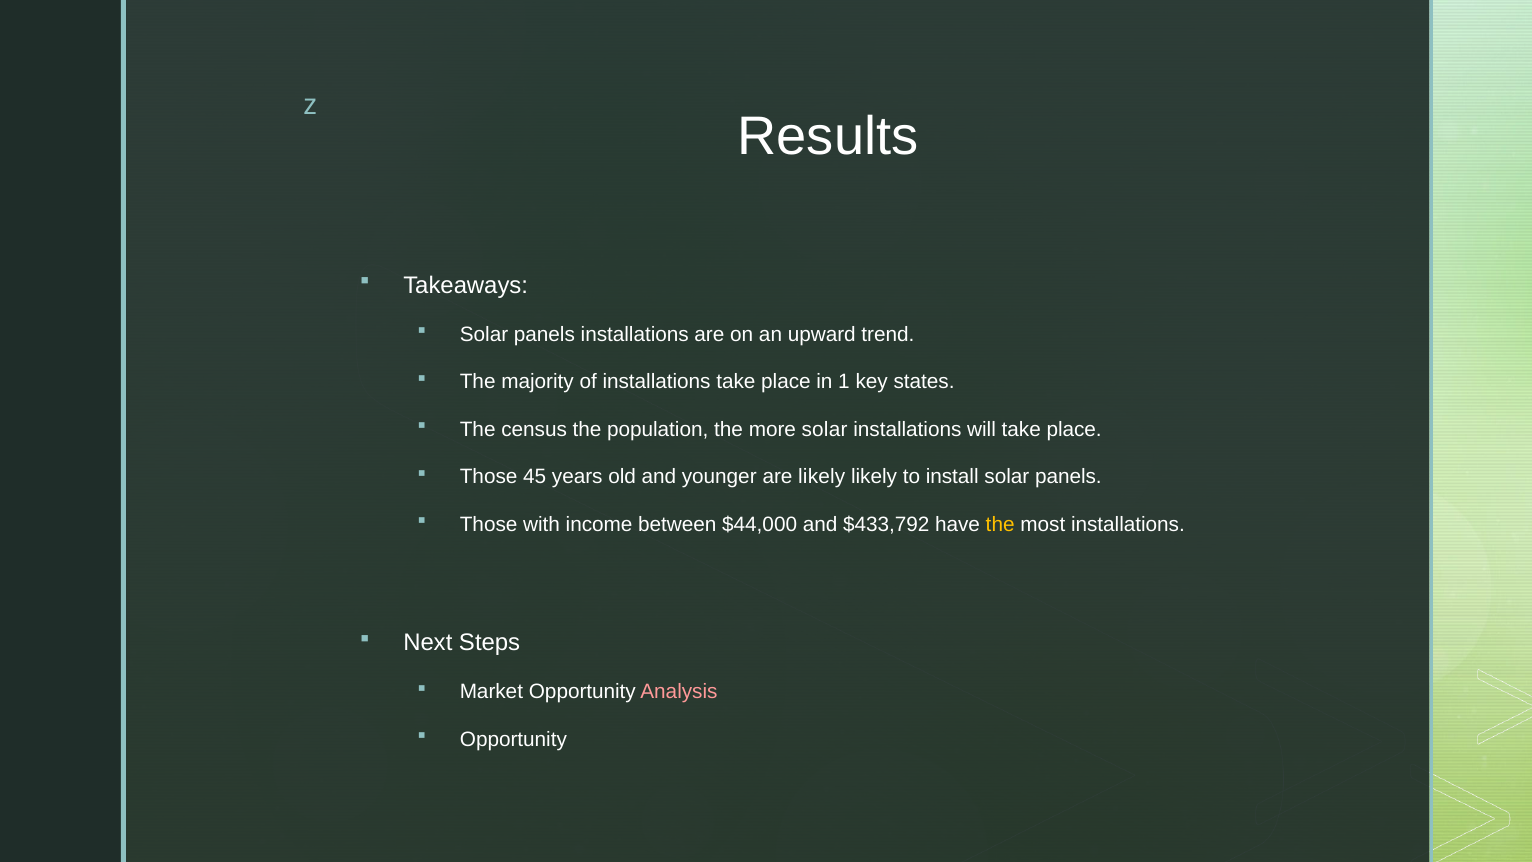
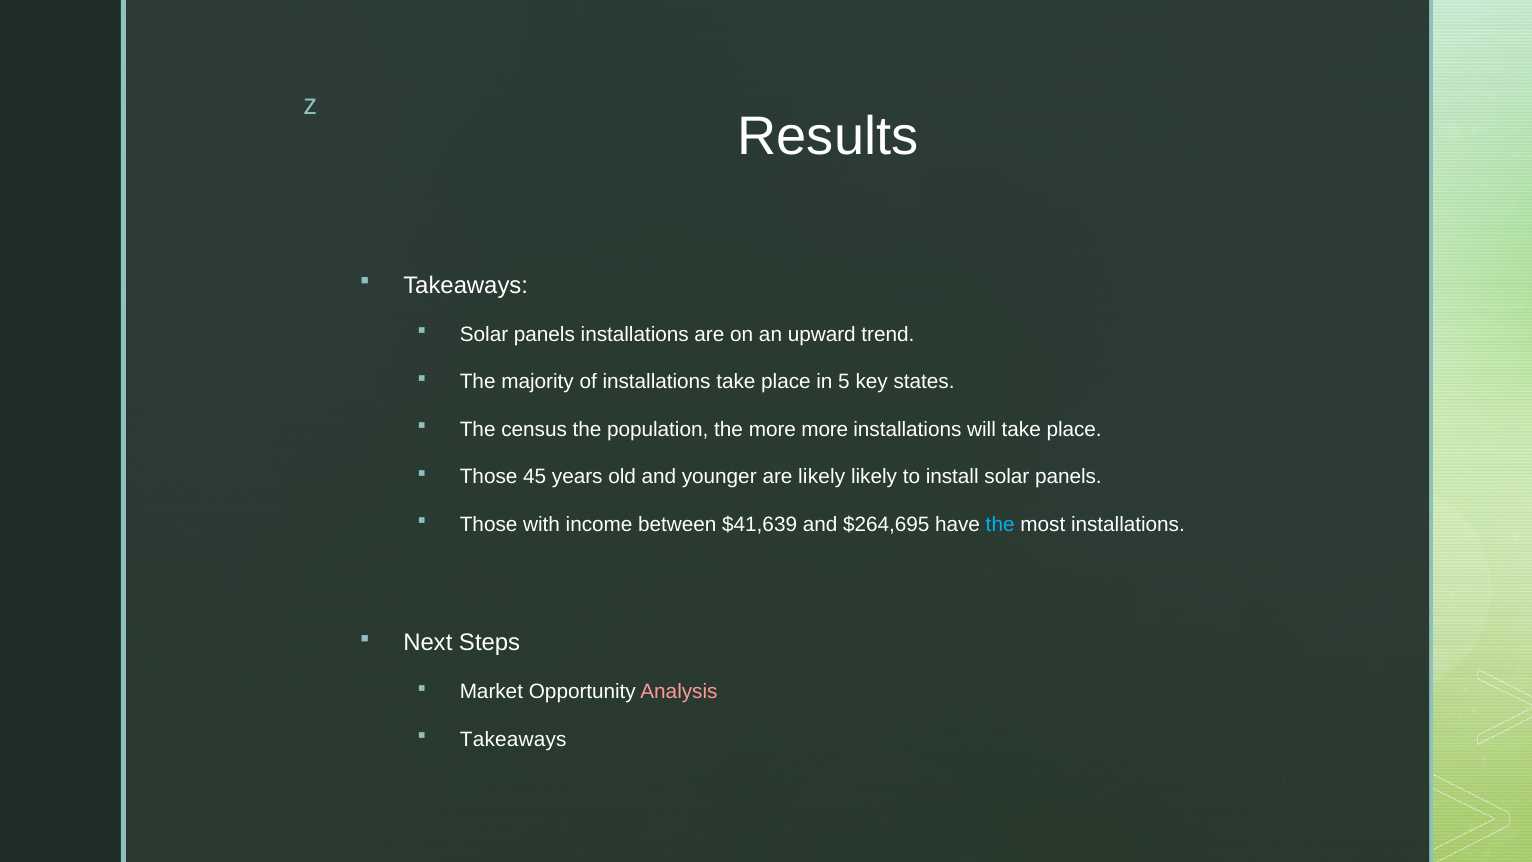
1: 1 -> 5 (844, 382)
more solar: solar -> more (825, 429)
$44,000: $44,000 -> $41,639 (760, 524)
$433,792: $433,792 -> $264,695 (886, 524)
the colour: yellow -> light blue (1000, 524)
Opportunity: Opportunity -> Takeaways (513, 739)
